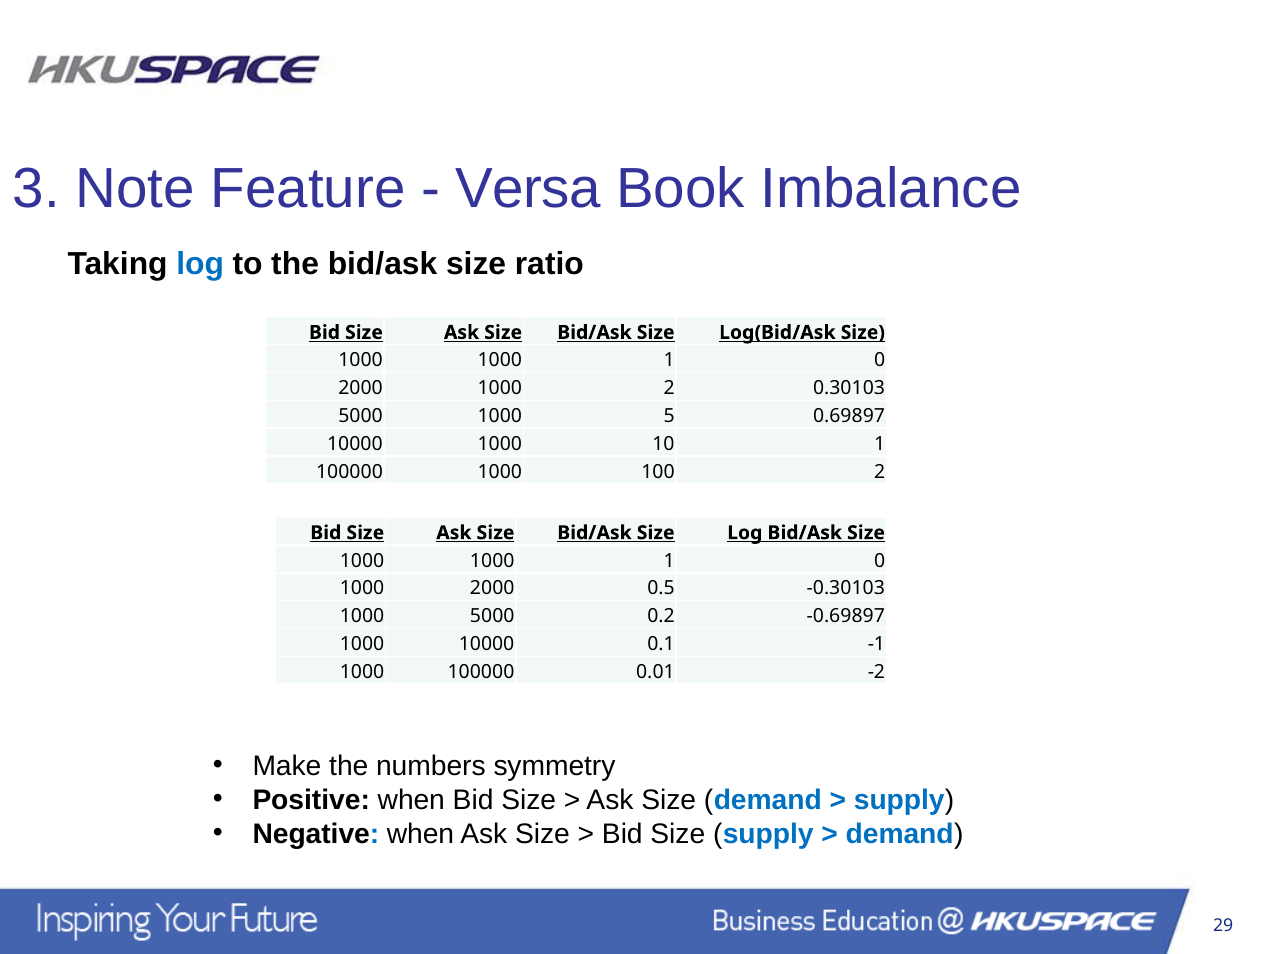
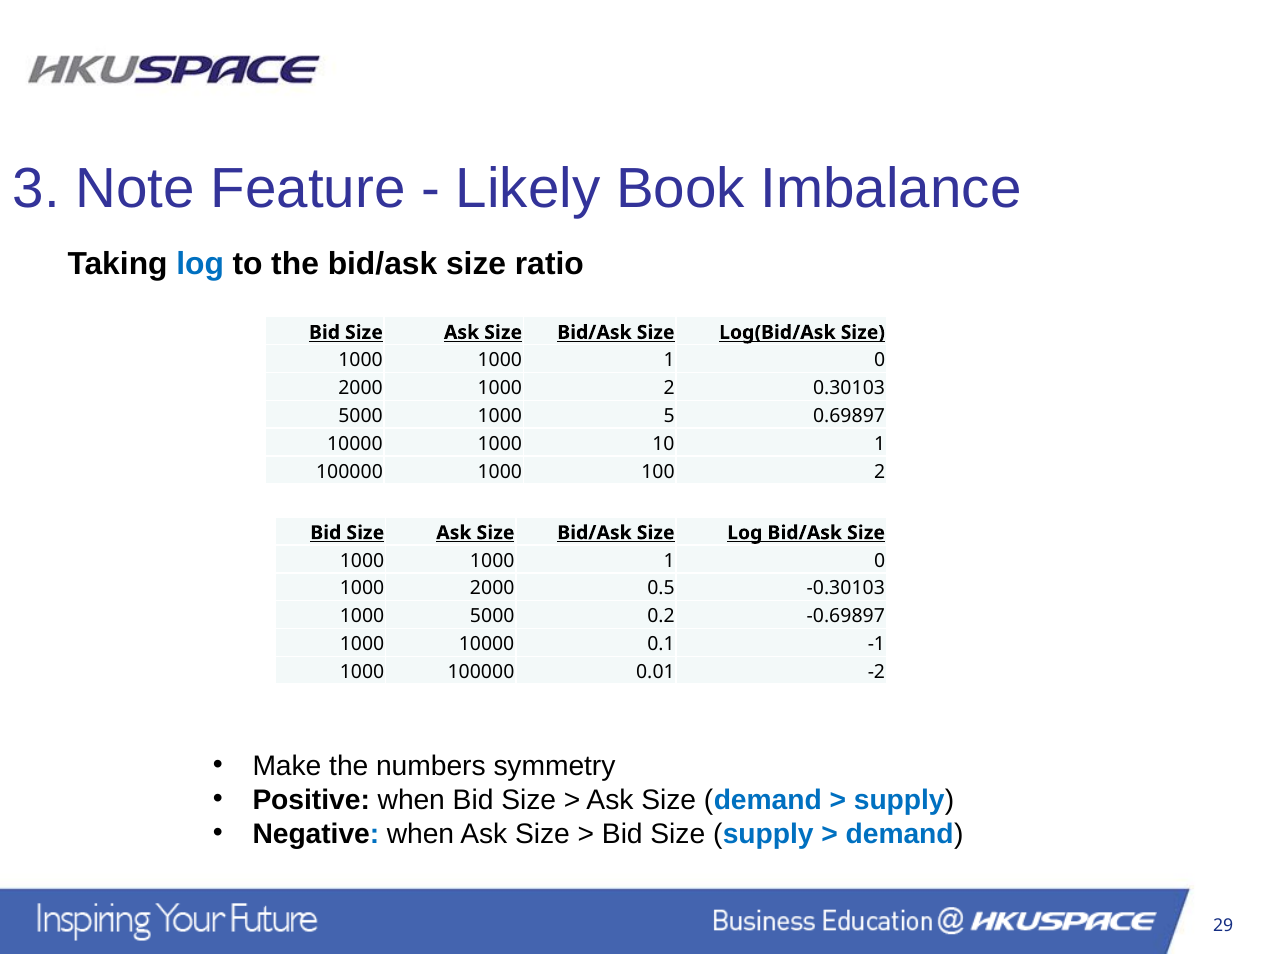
Versa: Versa -> Likely (528, 189)
